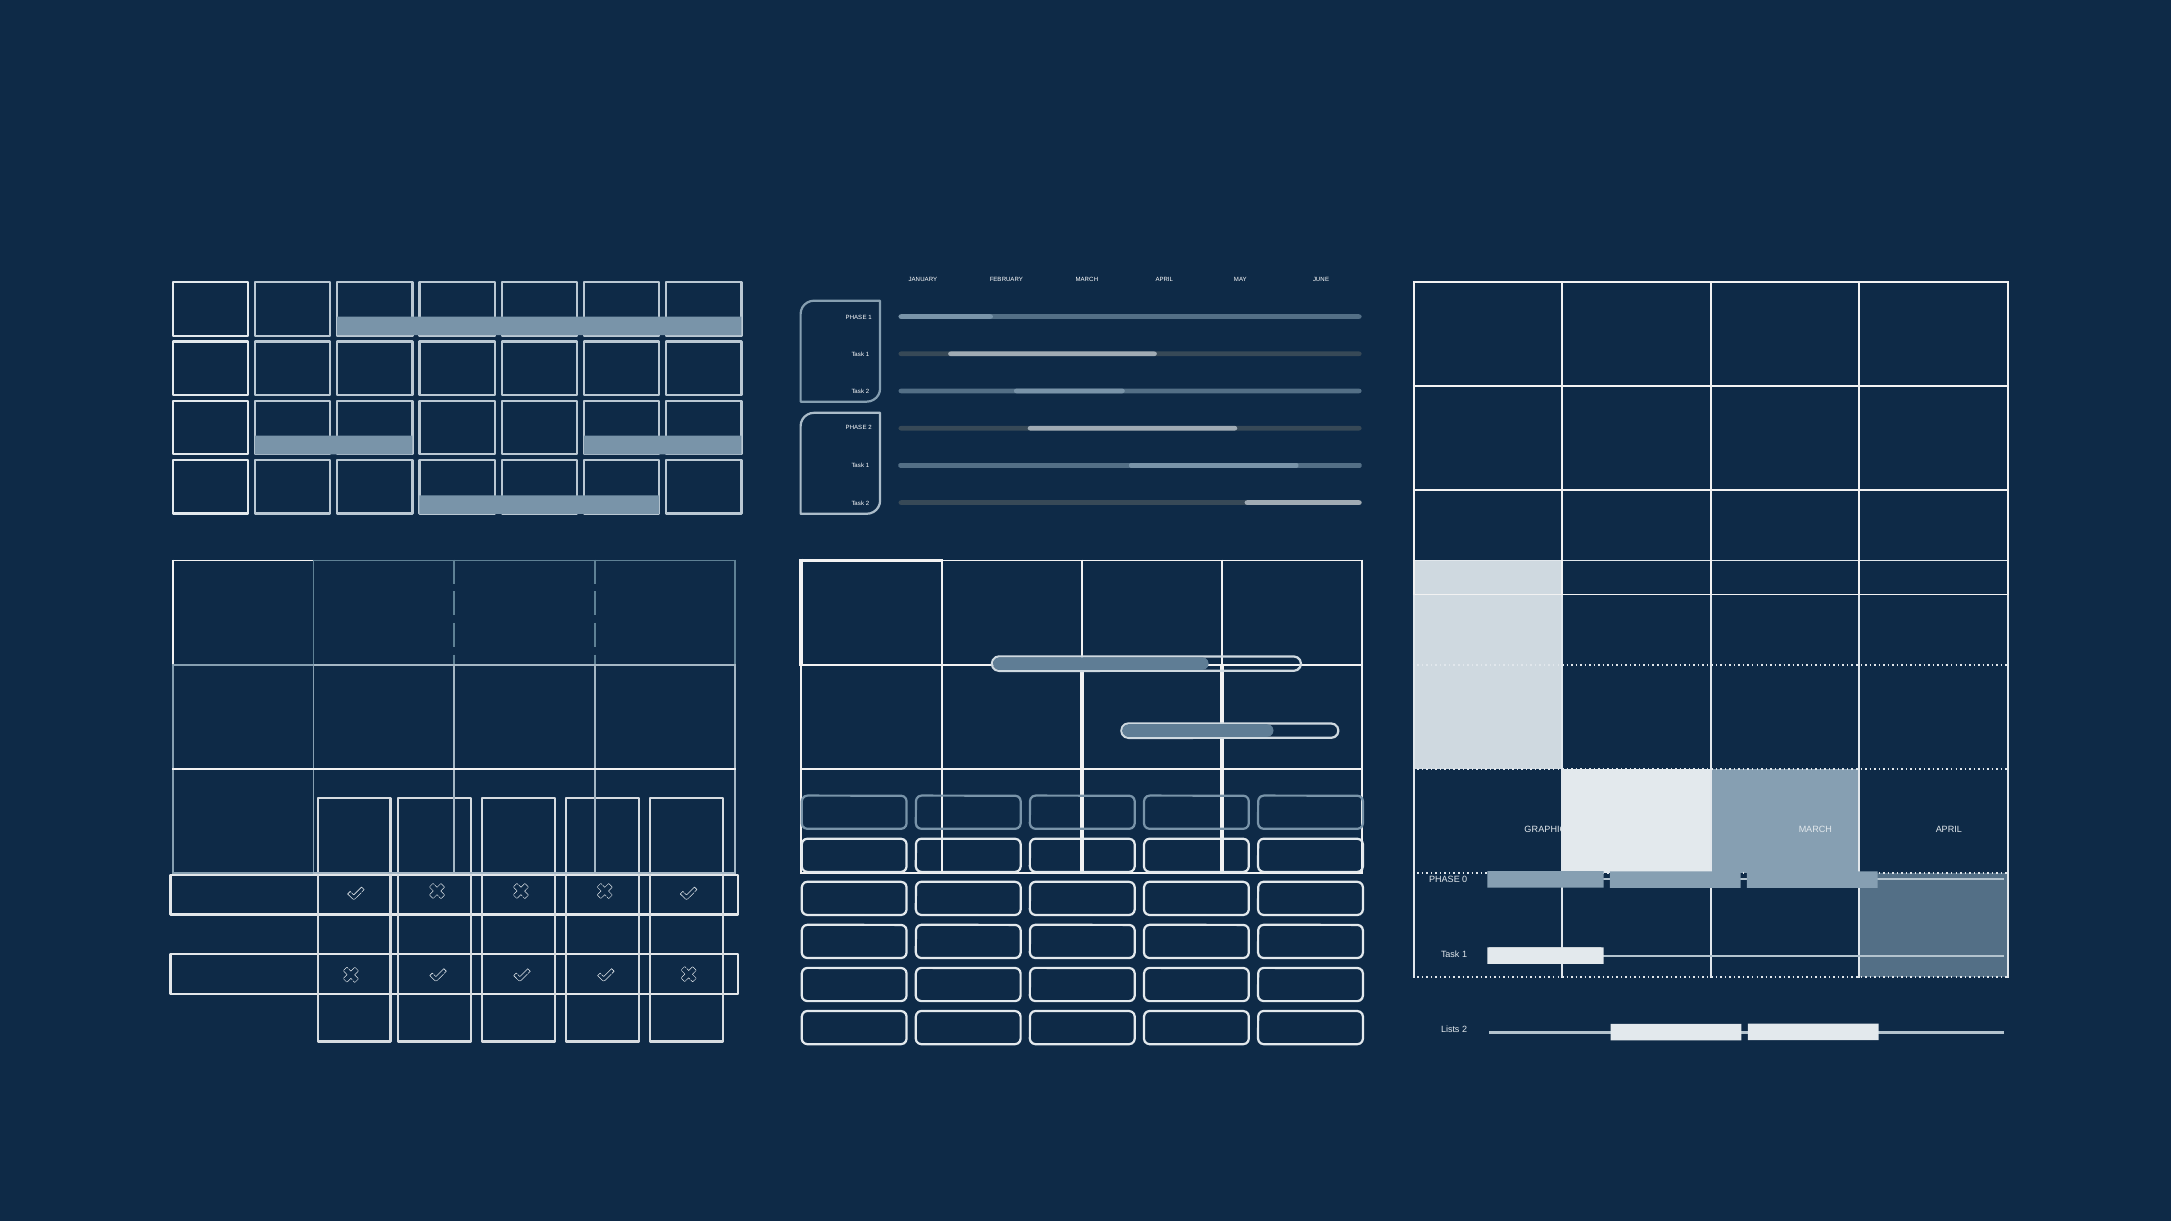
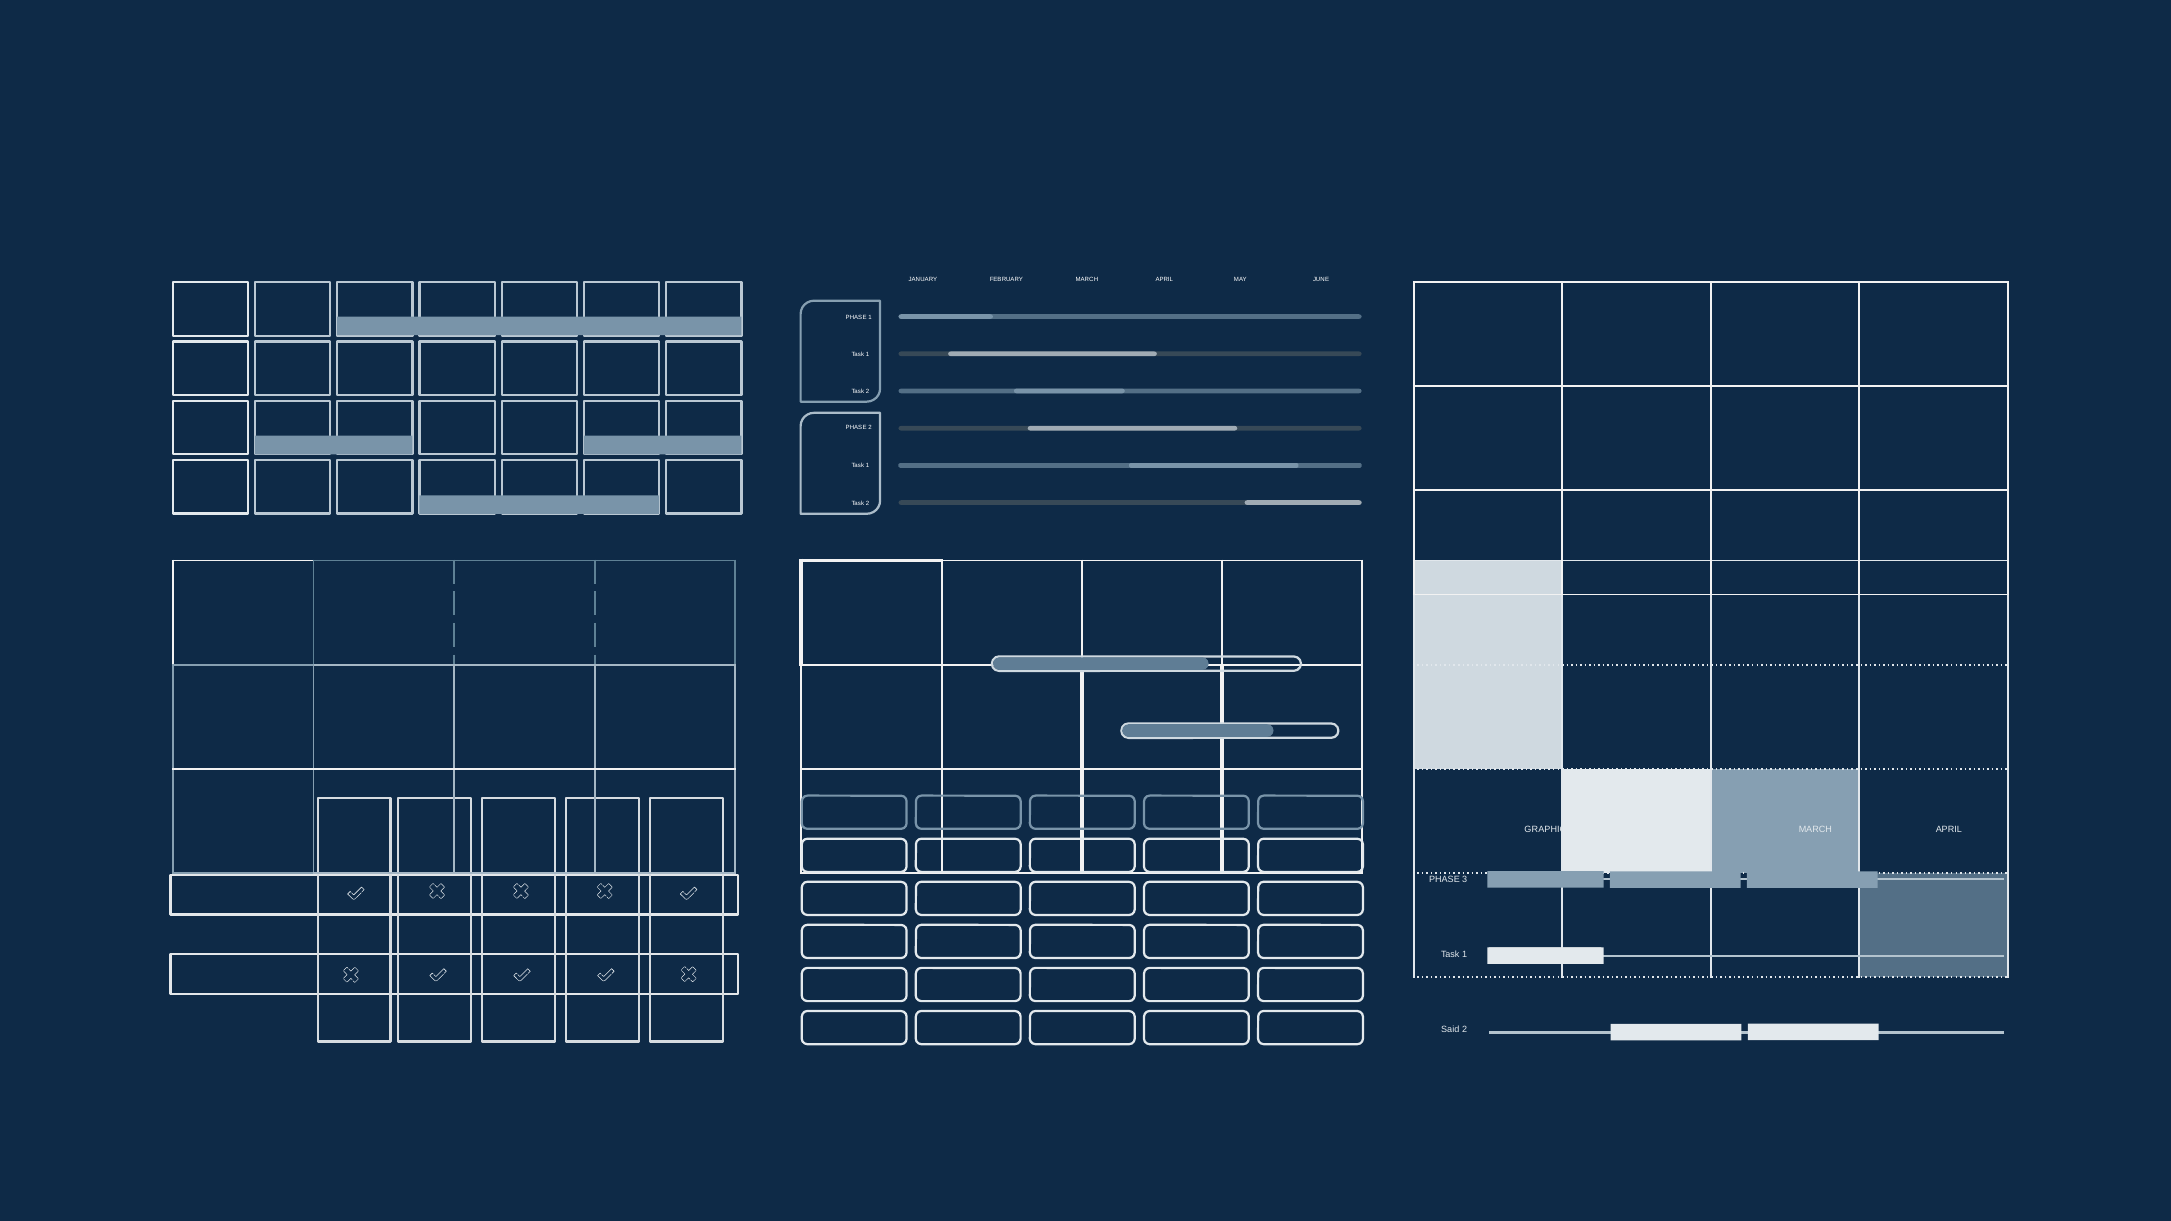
0: 0 -> 3 (1465, 880)
Lists: Lists -> Said (1450, 1030)
